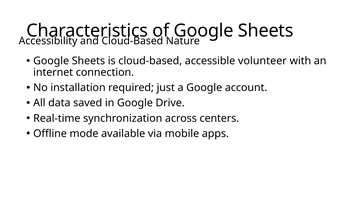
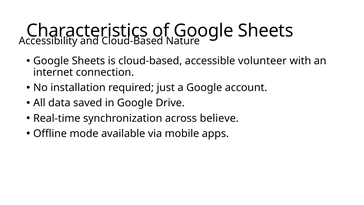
centers: centers -> believe (219, 118)
